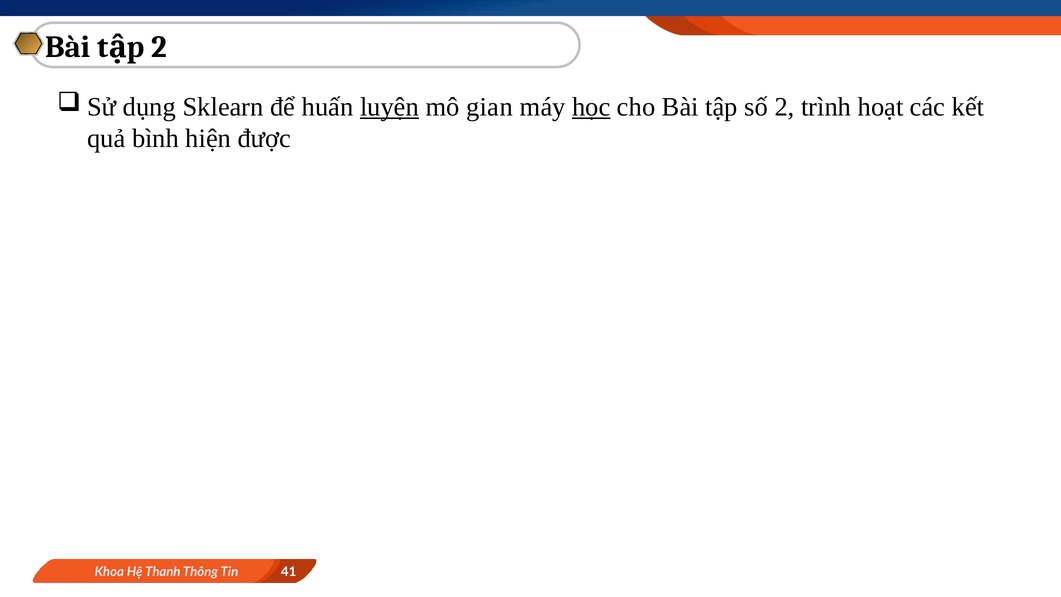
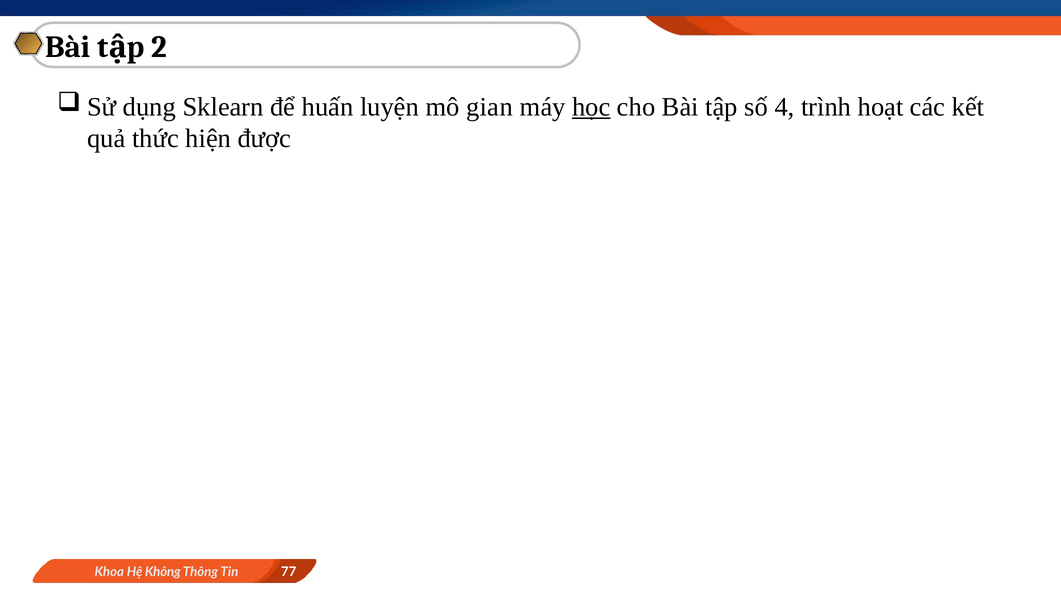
luyện underline: present -> none (390, 107)
số 2: 2 -> 4 (785, 107)
bình: bình -> thức (155, 139)
Thanh: Thanh -> Không (163, 572)
41: 41 -> 77 (289, 572)
